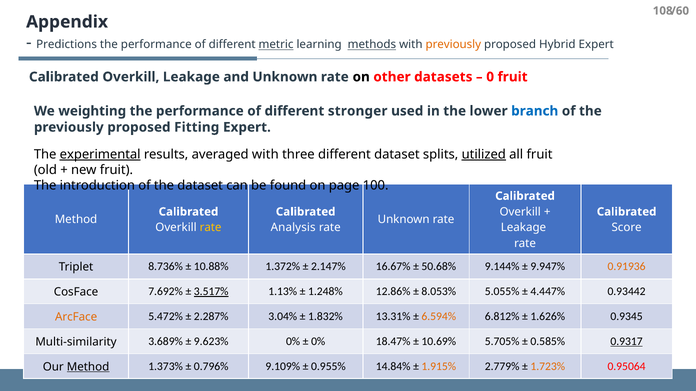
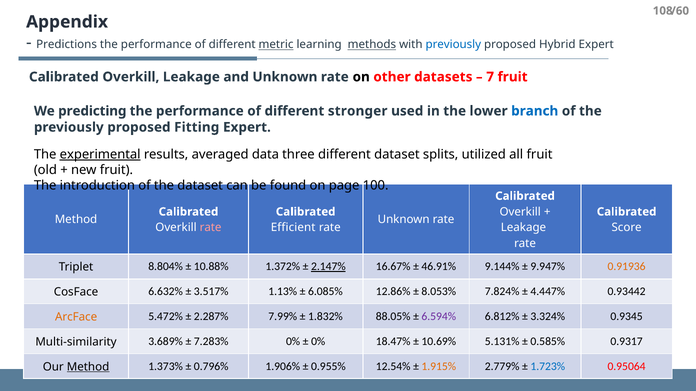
previously colour: orange -> blue (453, 45)
0: 0 -> 7 (490, 77)
weighting: weighting -> predicting (92, 111)
averaged with: with -> data (265, 155)
utilized underline: present -> none (484, 155)
rate colour: yellow -> pink (211, 228)
Analysis: Analysis -> Efficient (293, 228)
8.736%: 8.736% -> 8.804% (166, 267)
2.147% underline: none -> present (328, 267)
50.68%: 50.68% -> 46.91% (439, 267)
7.692%: 7.692% -> 6.632% (166, 292)
3.517% underline: present -> none (211, 292)
1.248%: 1.248% -> 6.085% (325, 292)
5.055%: 5.055% -> 7.824% (502, 292)
3.04%: 3.04% -> 7.99% (283, 317)
13.31%: 13.31% -> 88.05% (393, 317)
6.594% colour: orange -> purple (439, 317)
1.626%: 1.626% -> 3.324% (548, 317)
9.623%: 9.623% -> 7.283% (211, 342)
5.705%: 5.705% -> 5.131% (502, 342)
0.9317 underline: present -> none (627, 342)
9.109%: 9.109% -> 1.906% (283, 367)
14.84%: 14.84% -> 12.54% (393, 367)
1.723% colour: orange -> blue (548, 367)
